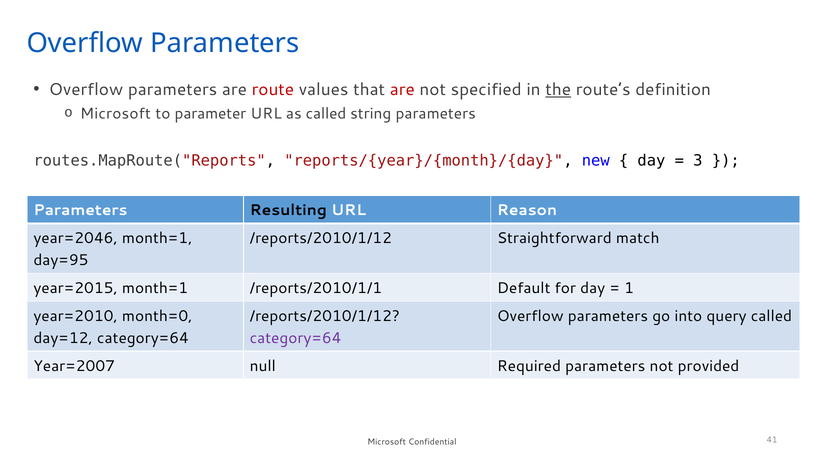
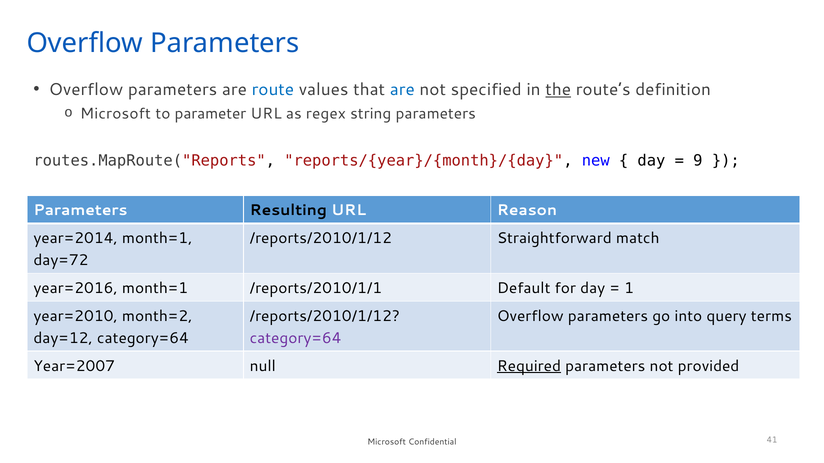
route colour: red -> blue (273, 90)
are colour: red -> blue (402, 90)
as called: called -> regex (326, 114)
3: 3 -> 9 (698, 161)
year=2046: year=2046 -> year=2014 (76, 239)
day=95: day=95 -> day=72 (61, 260)
year=2015: year=2015 -> year=2016 (76, 288)
month=0: month=0 -> month=2 (157, 316)
query called: called -> terms (771, 316)
Required underline: none -> present (529, 366)
